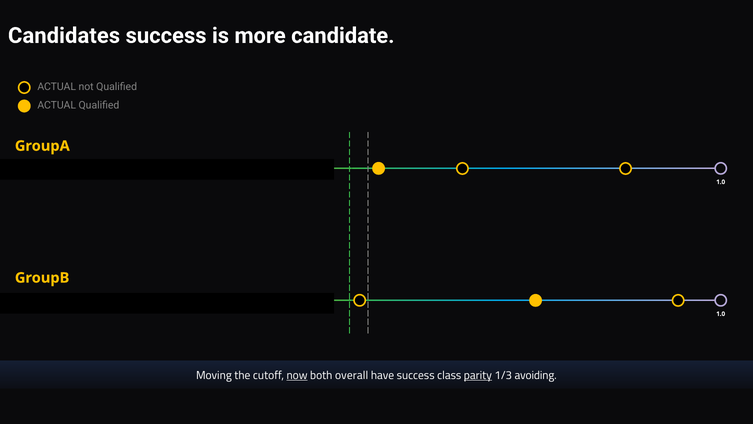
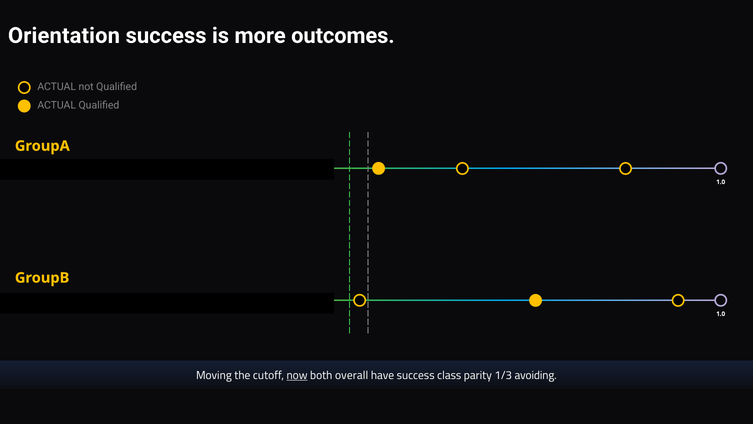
Candidates: Candidates -> Orientation (64, 36)
candidate: candidate -> outcomes (343, 36)
parity underline: present -> none (478, 375)
